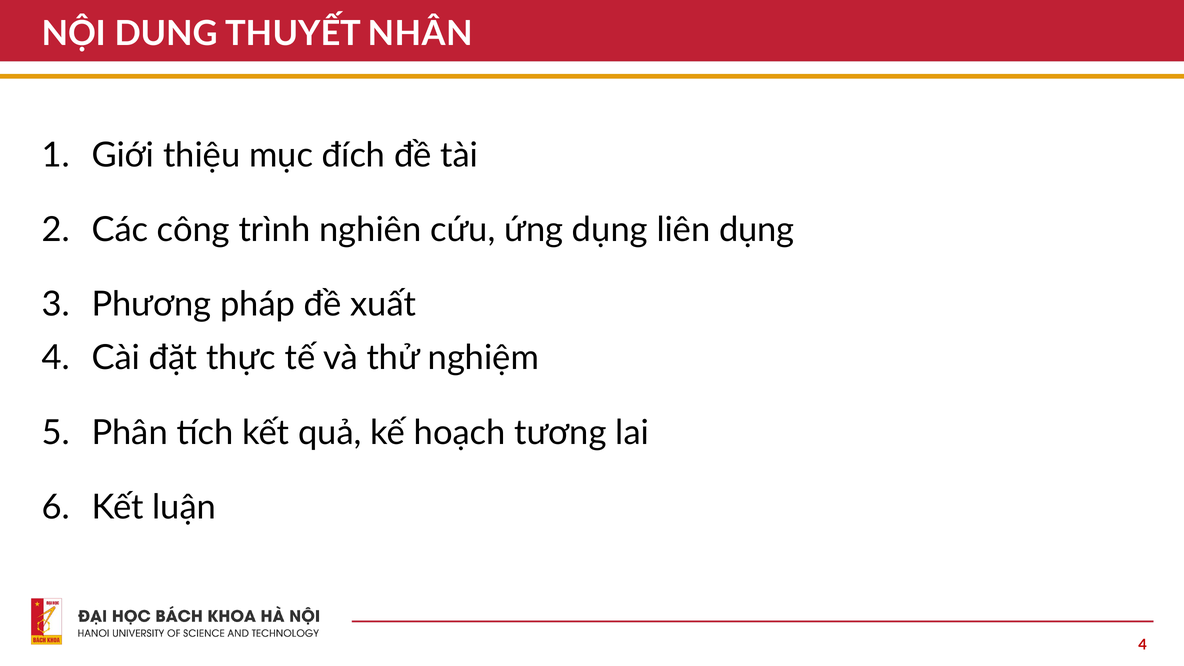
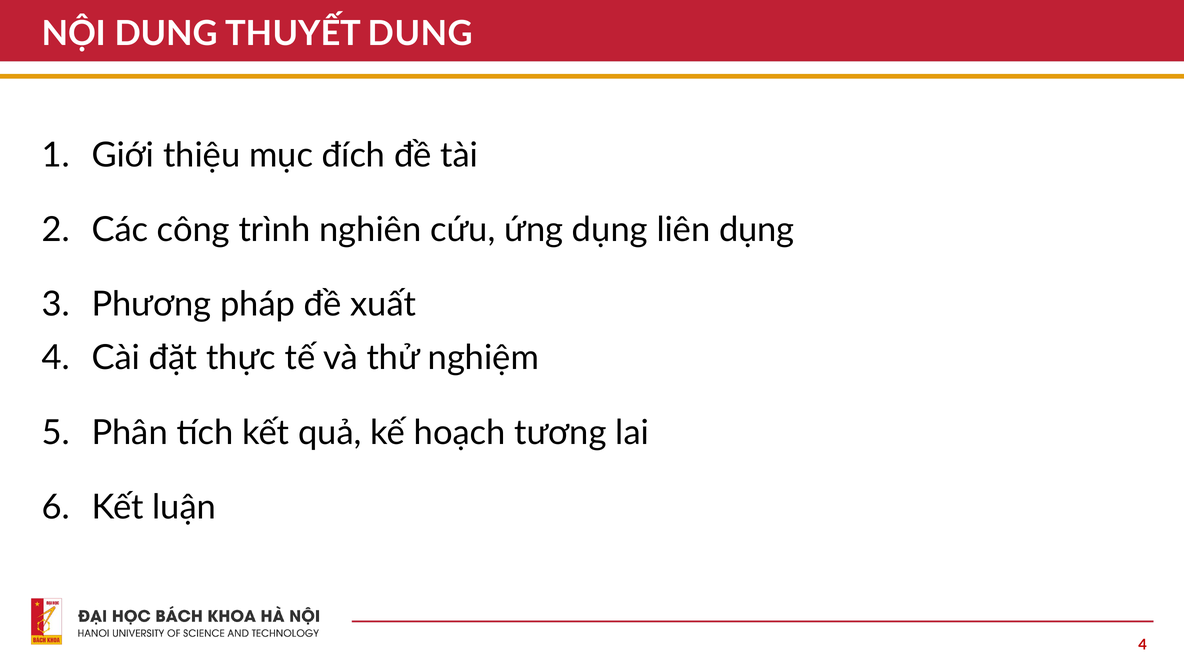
THUYẾT NHÂN: NHÂN -> DUNG (420, 34)
